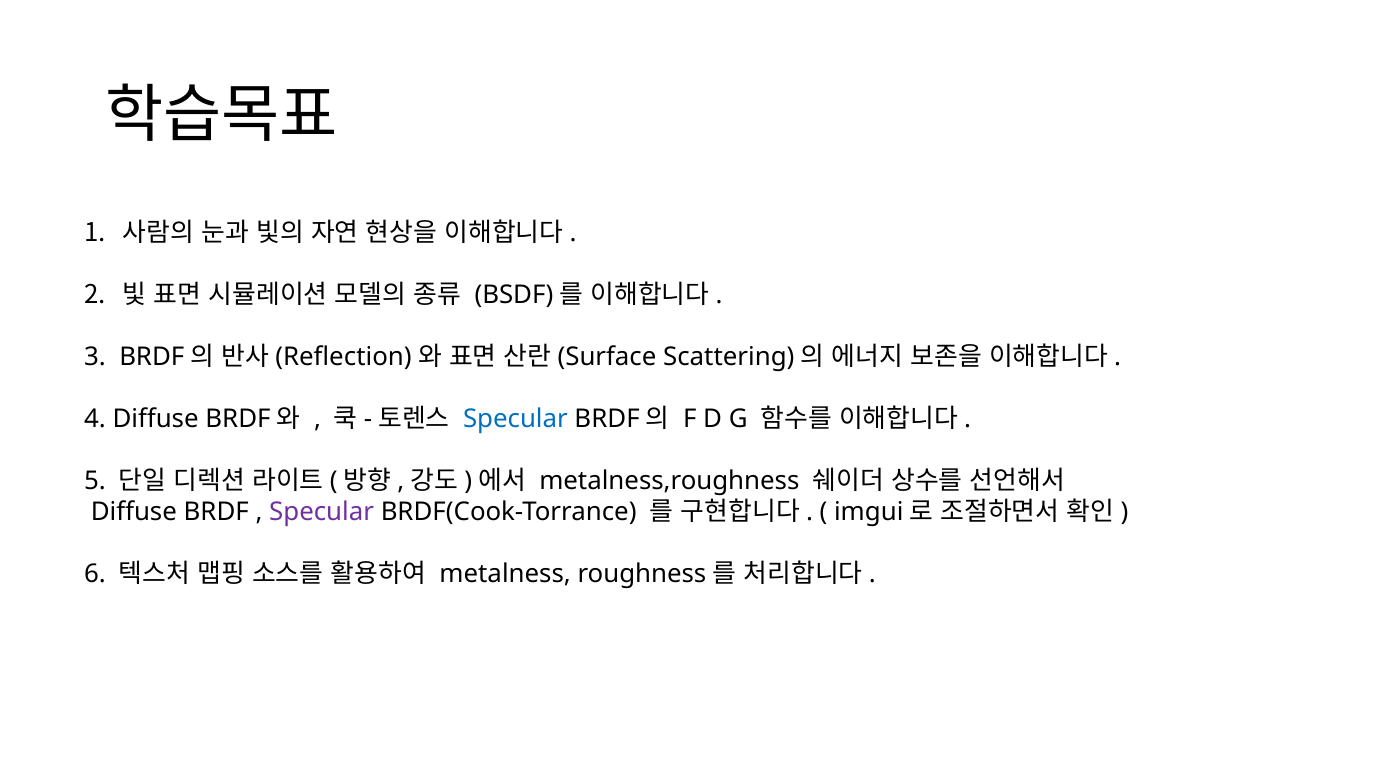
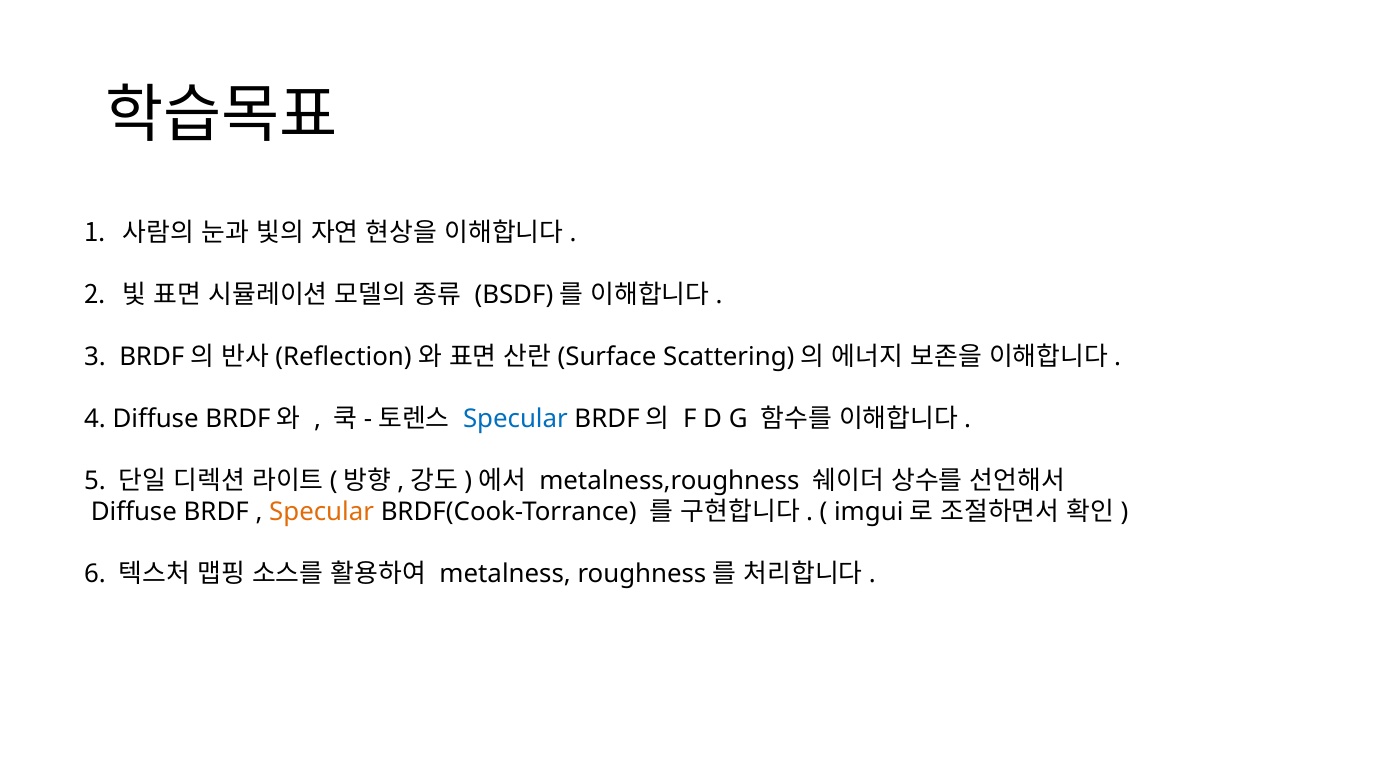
Specular colour: purple -> orange (322, 512)
